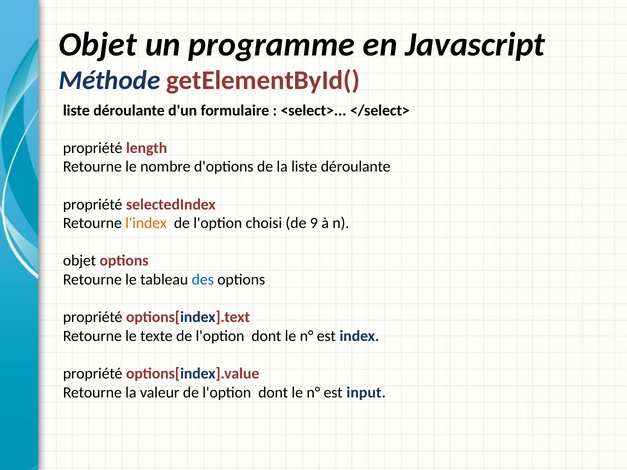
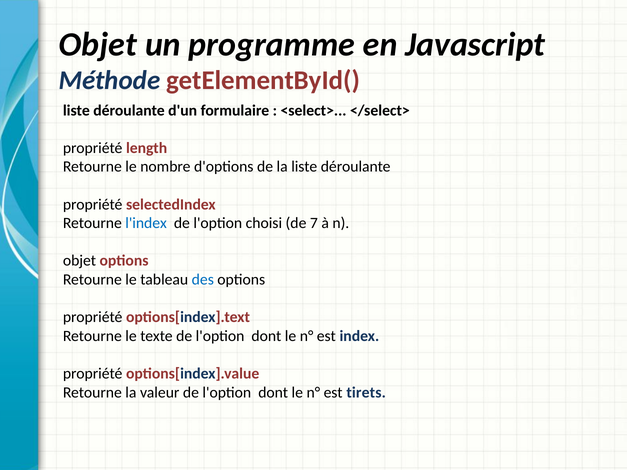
l'index colour: orange -> blue (146, 223)
9: 9 -> 7 (314, 223)
input: input -> tirets (366, 393)
